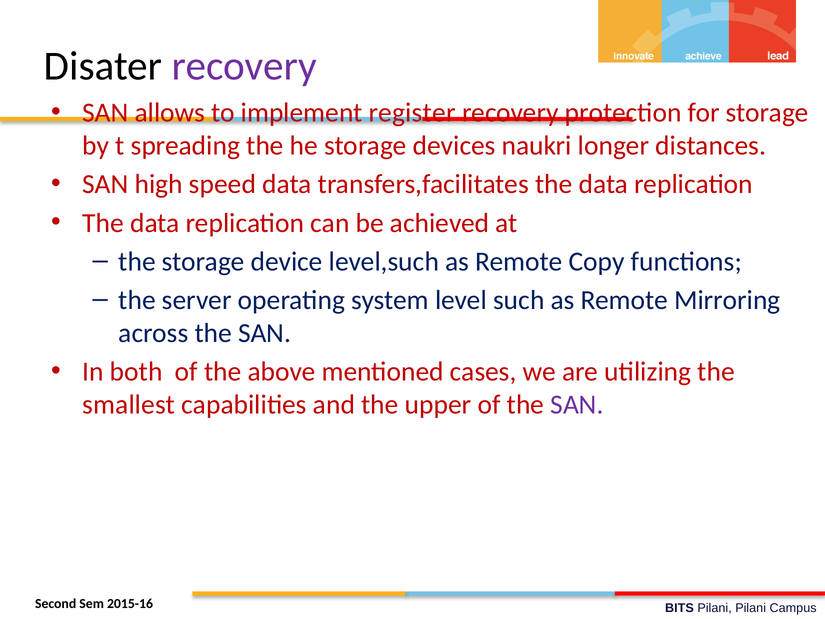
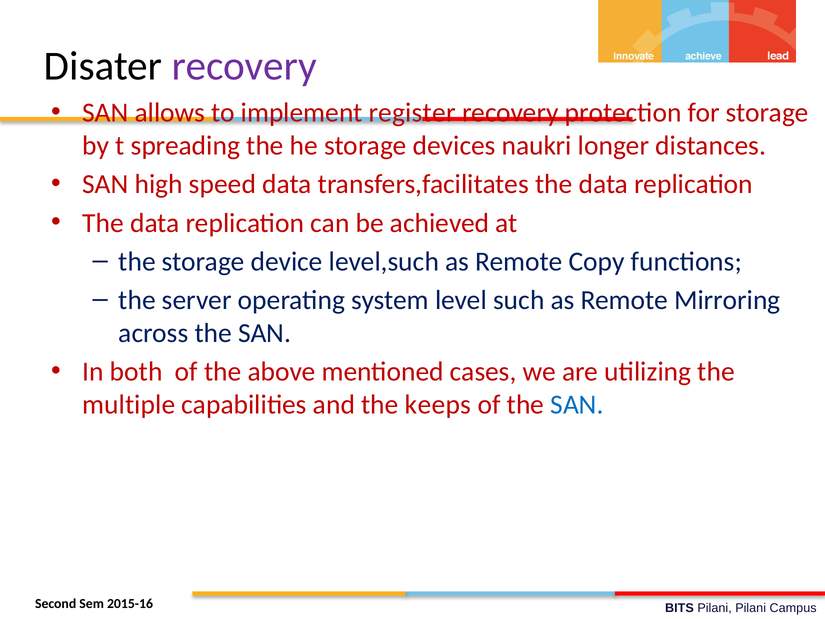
smallest: smallest -> multiple (129, 404)
upper: upper -> keeps (438, 404)
SAN colour: purple -> blue (577, 404)
